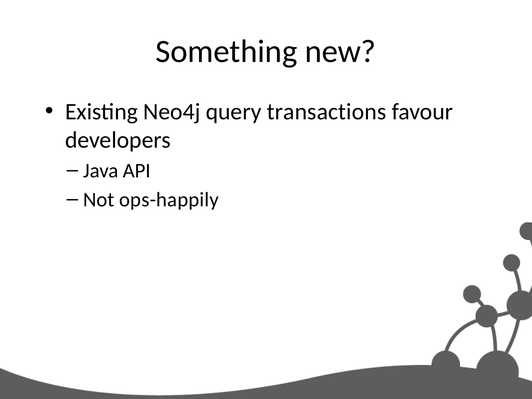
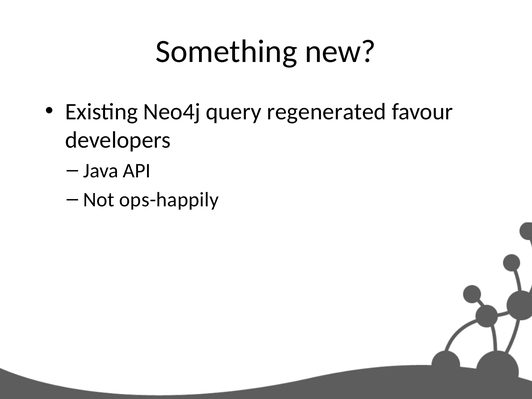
transactions: transactions -> regenerated (327, 112)
